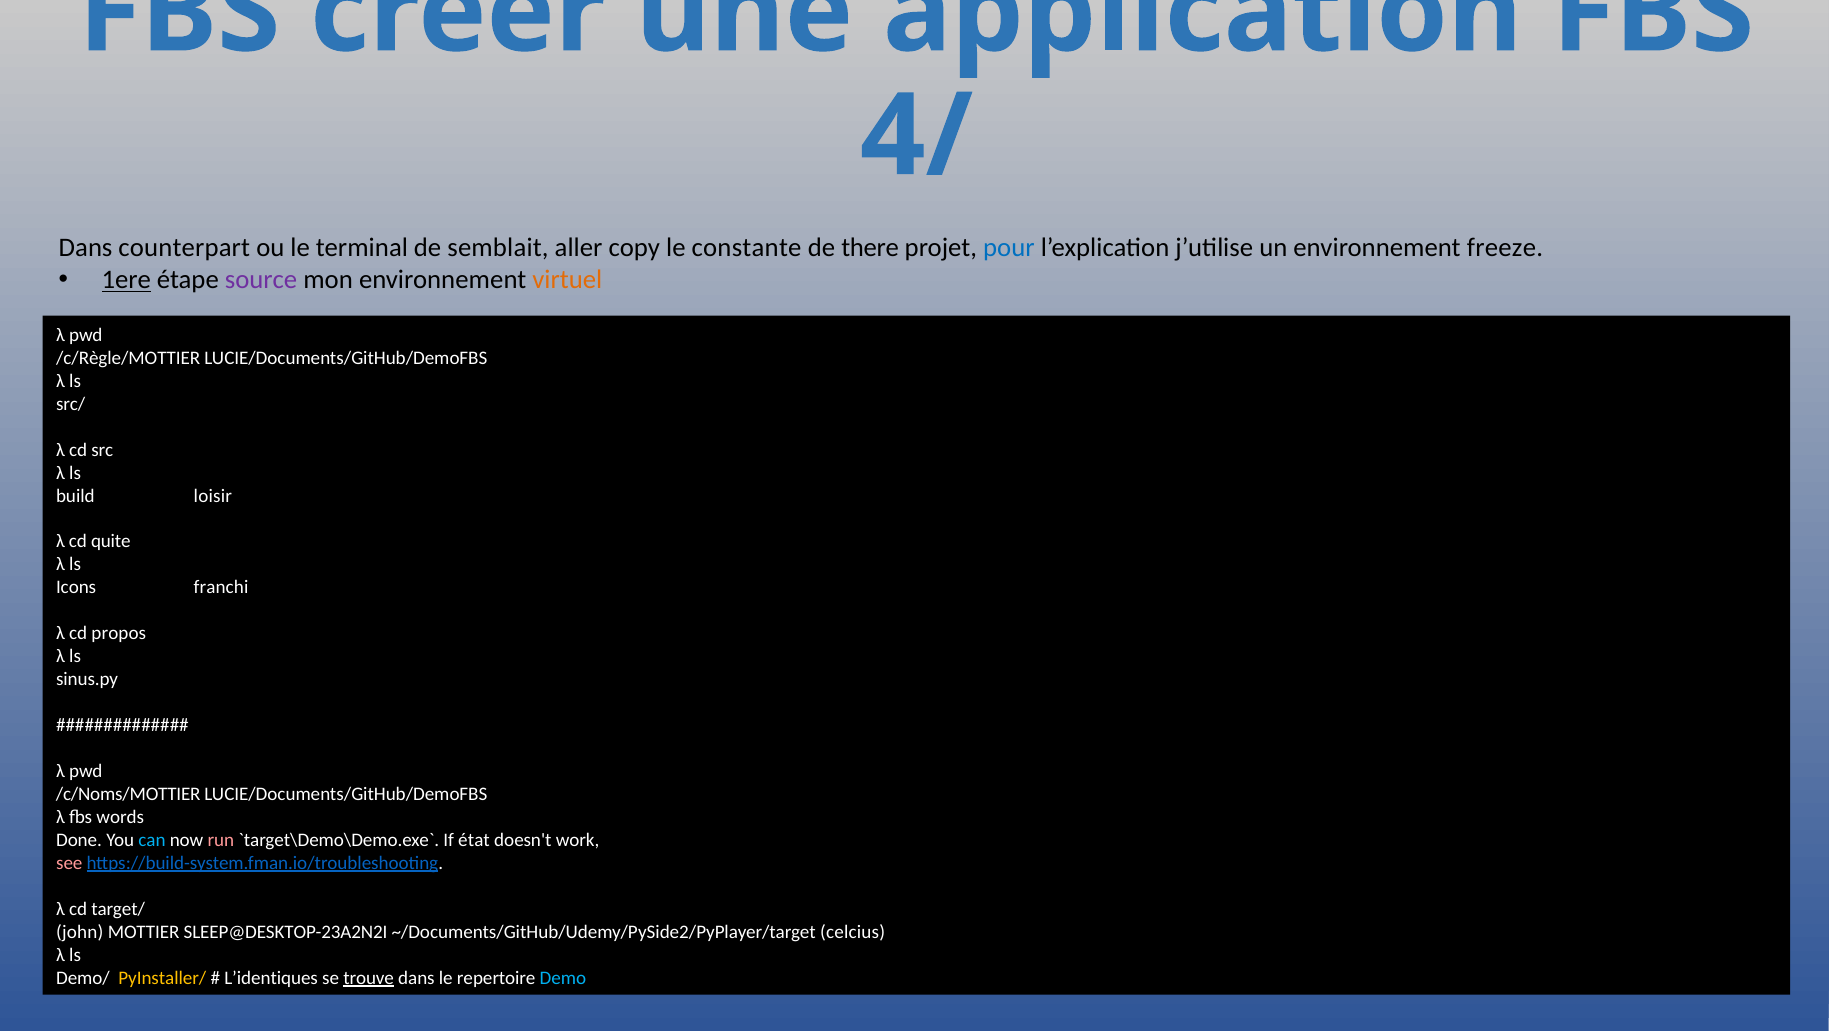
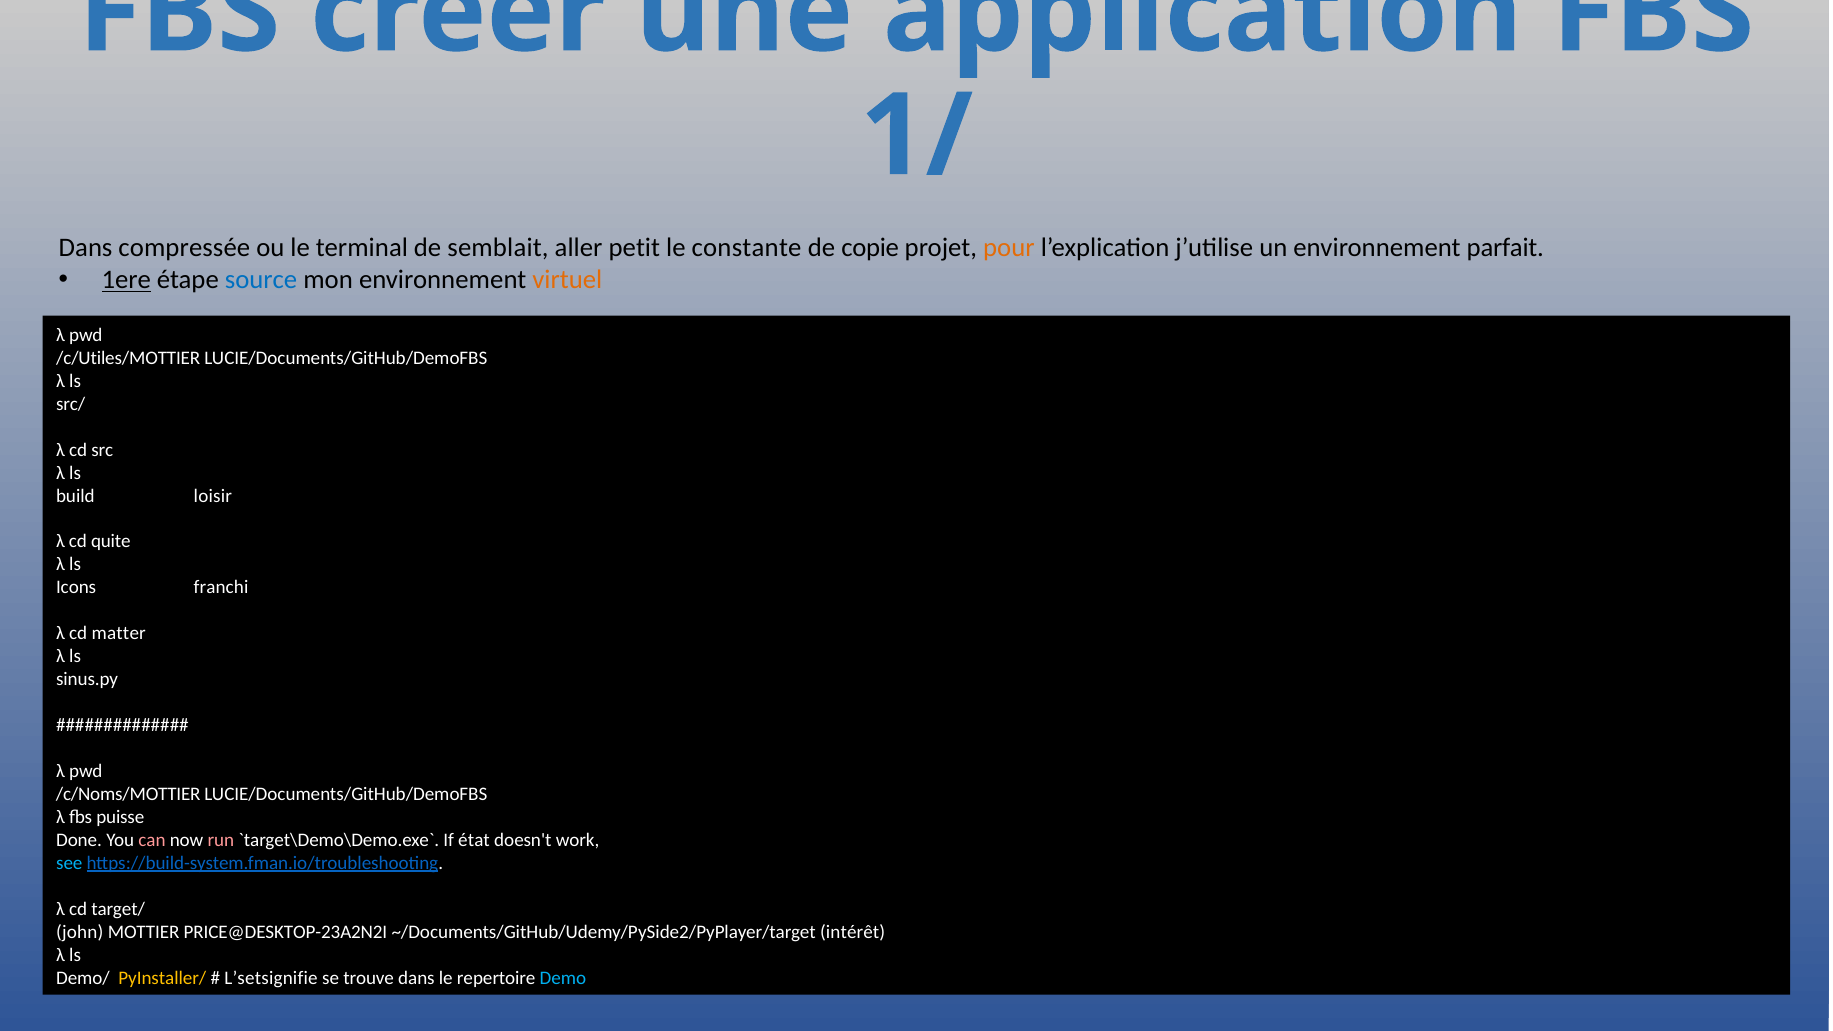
4/: 4/ -> 1/ (917, 136)
counterpart: counterpart -> compressée (184, 248)
copy: copy -> petit (634, 248)
there: there -> copie (870, 248)
pour colour: blue -> orange (1009, 248)
freeze: freeze -> parfait (1505, 248)
source colour: purple -> blue (261, 280)
/c/Règle/MOTTIER: /c/Règle/MOTTIER -> /c/Utiles/MOTTIER (128, 358)
propos: propos -> matter (119, 633)
words: words -> puisse (120, 817)
can colour: light blue -> pink (152, 840)
see colour: pink -> light blue (69, 863)
SLEEP@DESKTOP-23A2N2I: SLEEP@DESKTOP-23A2N2I -> PRICE@DESKTOP-23A2N2I (286, 932)
celcius: celcius -> intérêt (853, 932)
L’identiques: L’identiques -> L’setsignifie (271, 978)
trouve underline: present -> none (369, 978)
